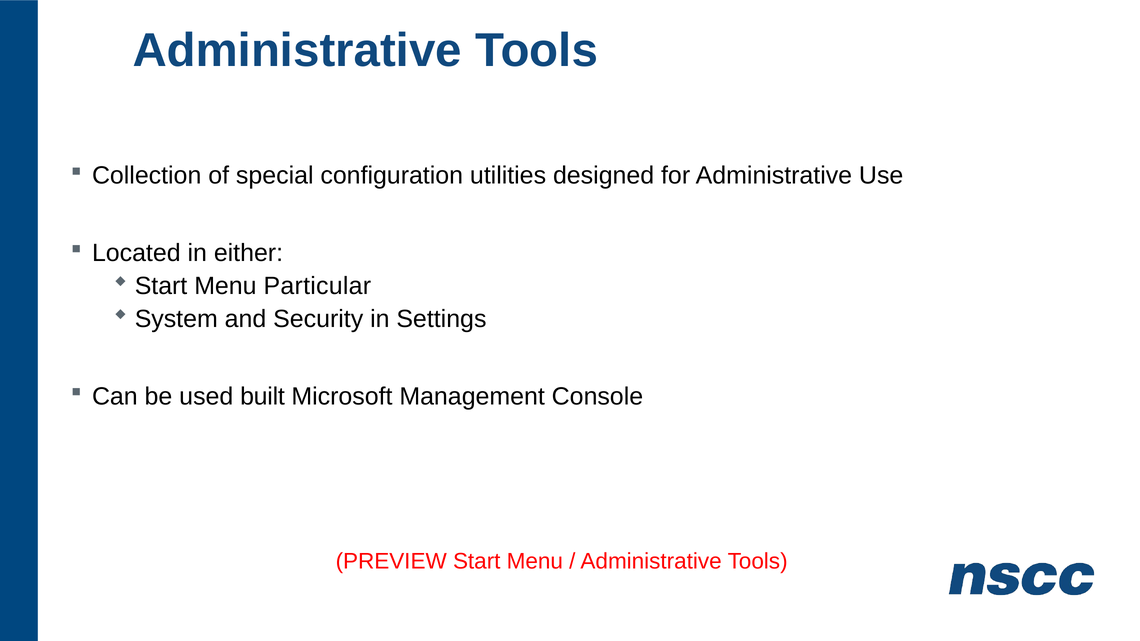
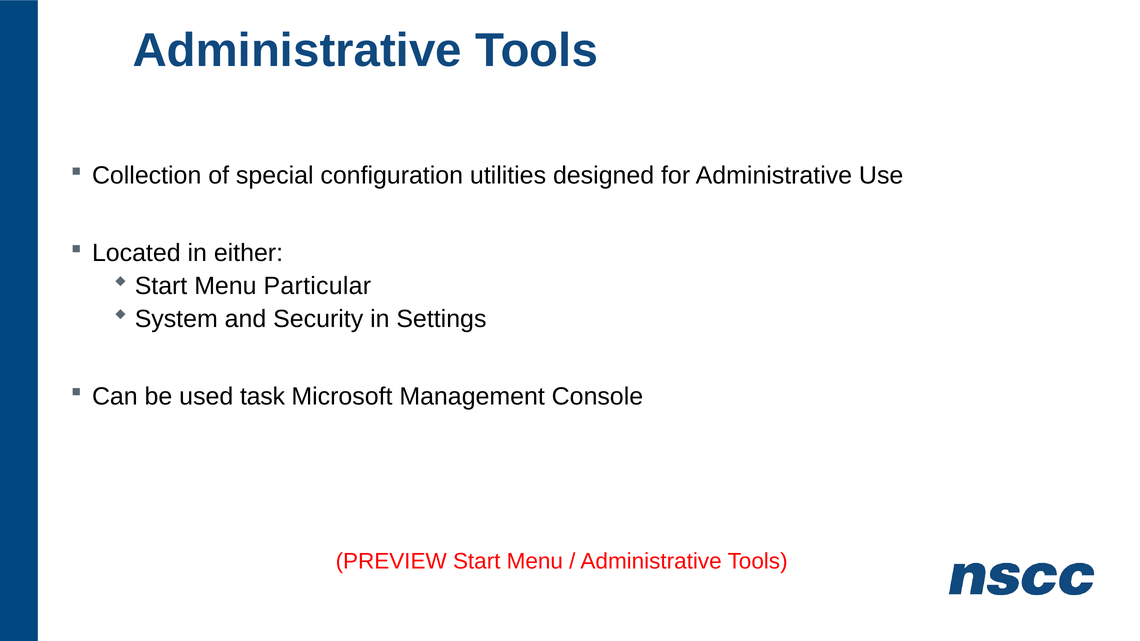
built: built -> task (262, 397)
